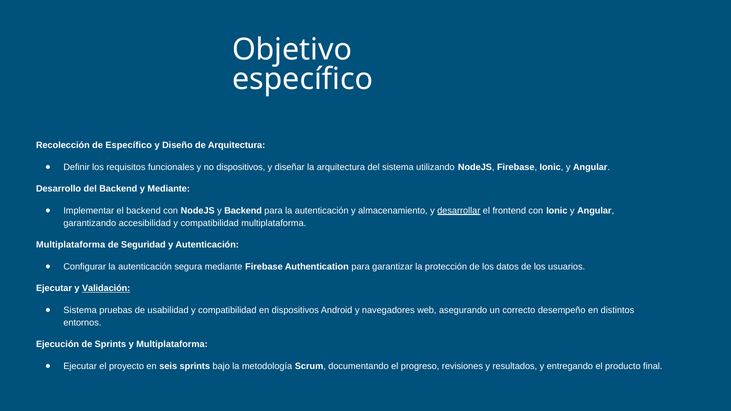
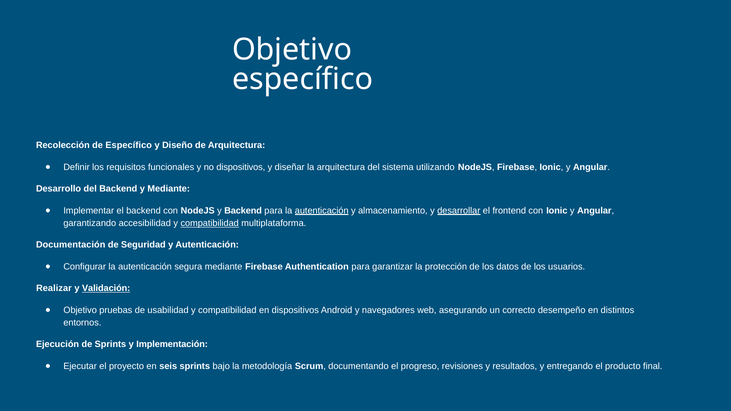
autenticación underline: none -> present (322, 211)
compatibilidad underline: none -> present (210, 223)
Multiplataforma: Multiplataforma -> Documentación (71, 245)
Ejecutar: Ejecutar -> Realizar (54, 288)
Sistema: Sistema -> Objetivo (80, 310)
y Multiplataforma: Multiplataforma -> Implementación (172, 345)
